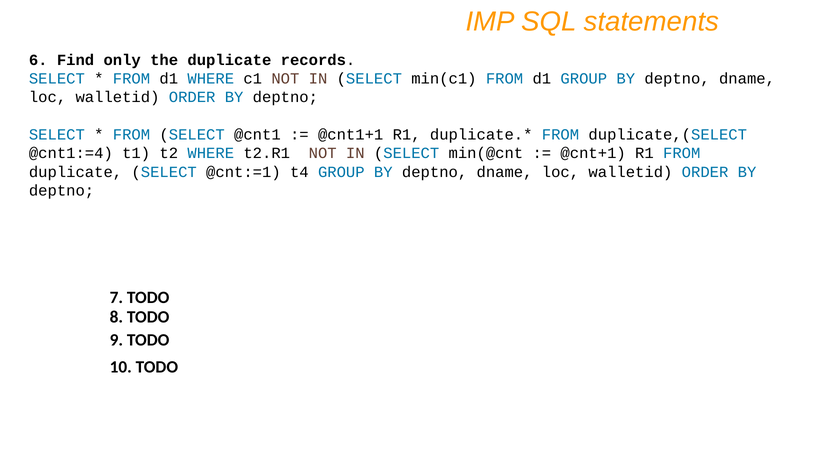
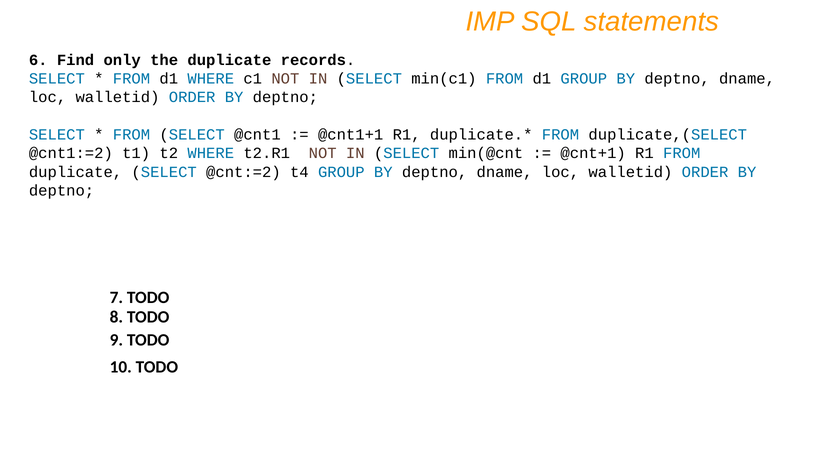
@cnt1:=4: @cnt1:=4 -> @cnt1:=2 (71, 153)
@cnt:=1: @cnt:=1 -> @cnt:=2 (243, 172)
